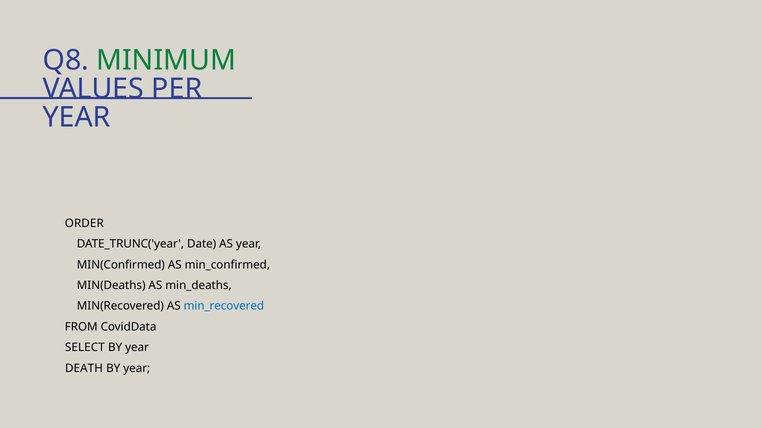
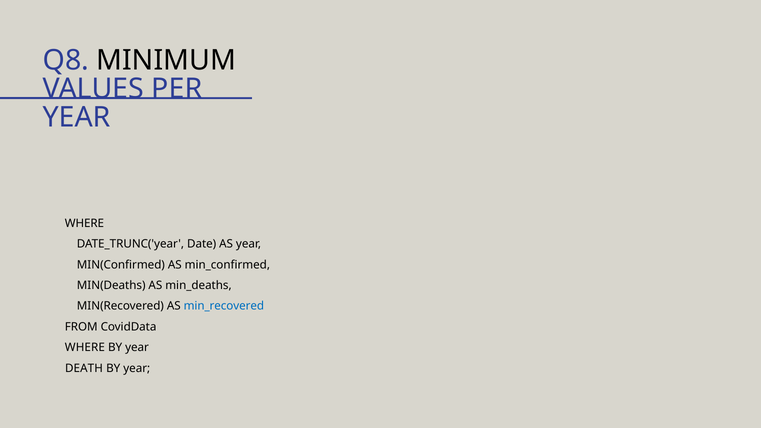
MINIMUM colour: green -> black (166, 60)
ORDER: ORDER -> WHERE (84, 223)
SELECT: SELECT -> WHERE (85, 348)
